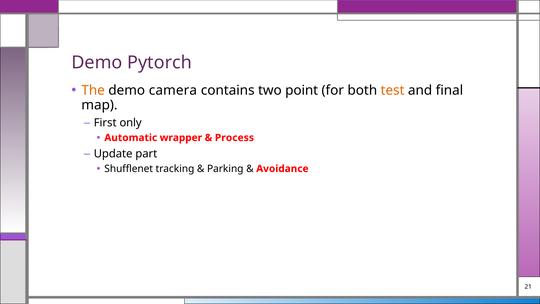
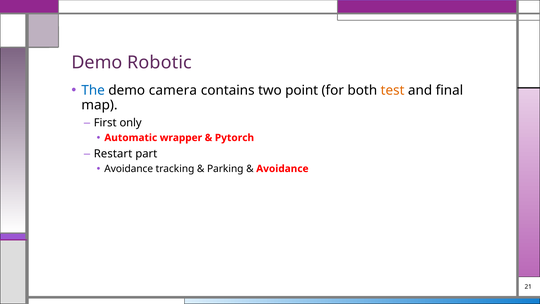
Pytorch: Pytorch -> Robotic (160, 62)
The colour: orange -> blue (93, 90)
Process: Process -> Pytorch (234, 138)
Update: Update -> Restart (113, 154)
Shufflenet: Shufflenet -> Avoidance (129, 169)
